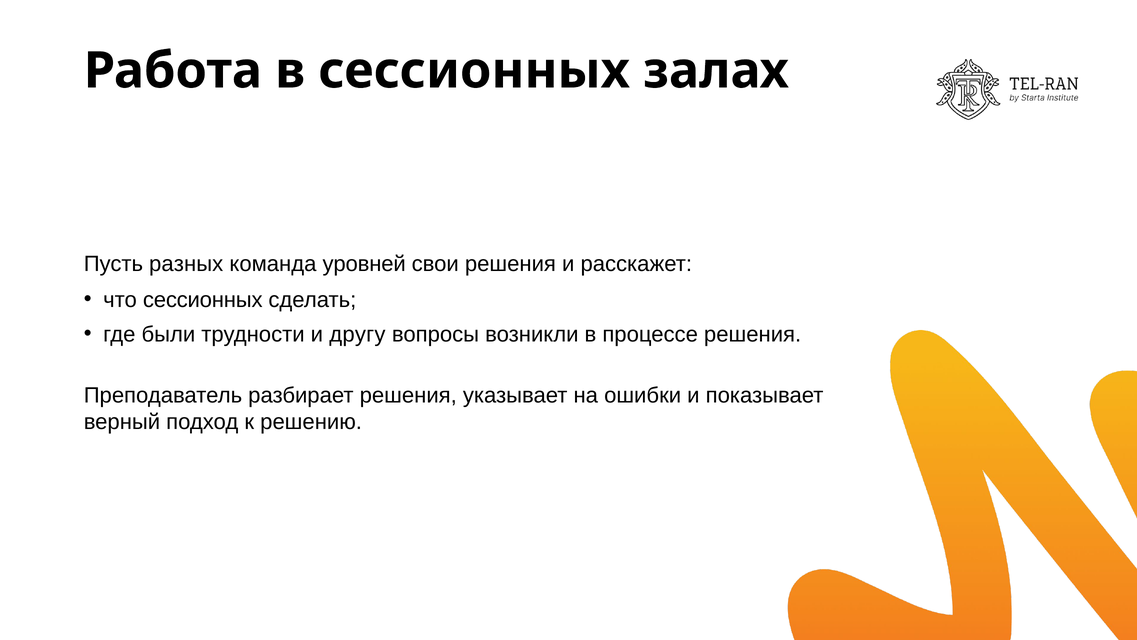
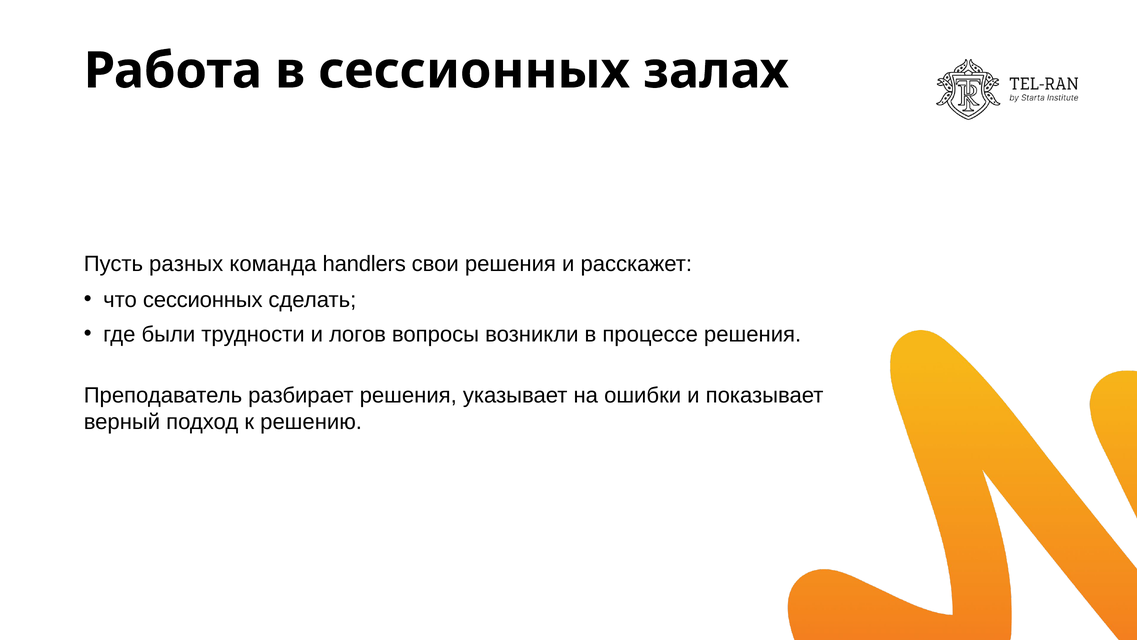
уровней: уровней -> handlers (364, 264)
другу: другу -> логов (358, 334)
